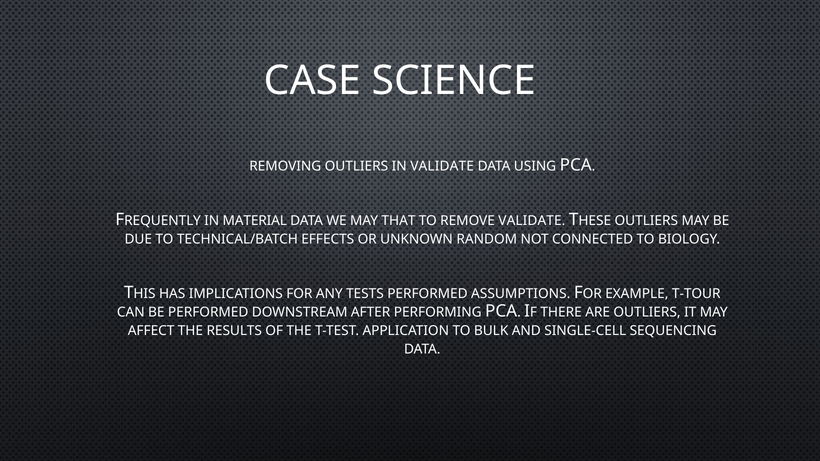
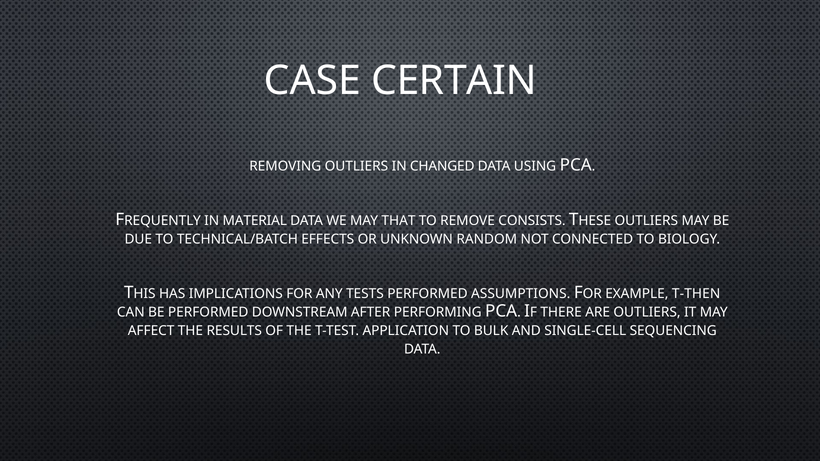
SCIENCE: SCIENCE -> CERTAIN (454, 81)
IN VALIDATE: VALIDATE -> CHANGED (442, 166)
REMOVE VALIDATE: VALIDATE -> CONSISTS (532, 221)
T-TOUR: T-TOUR -> T-THEN (696, 294)
